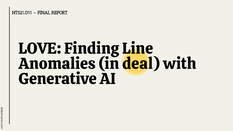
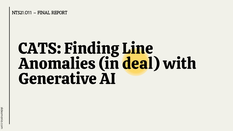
LOVE: LOVE -> CATS (40, 49)
